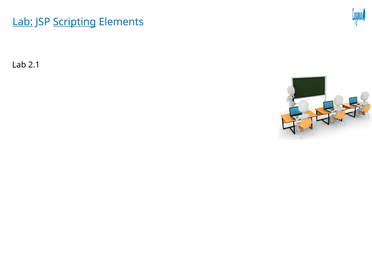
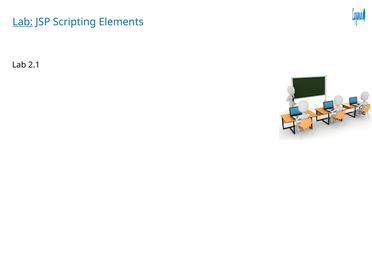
Scripting underline: present -> none (74, 22)
